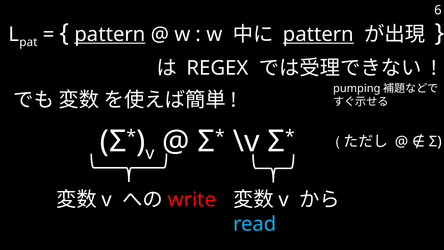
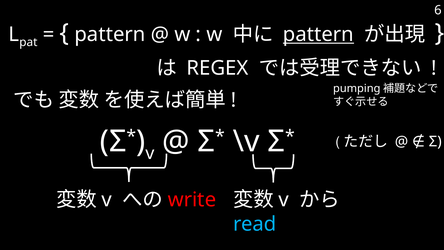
pattern underline: present -> none (110, 34)
